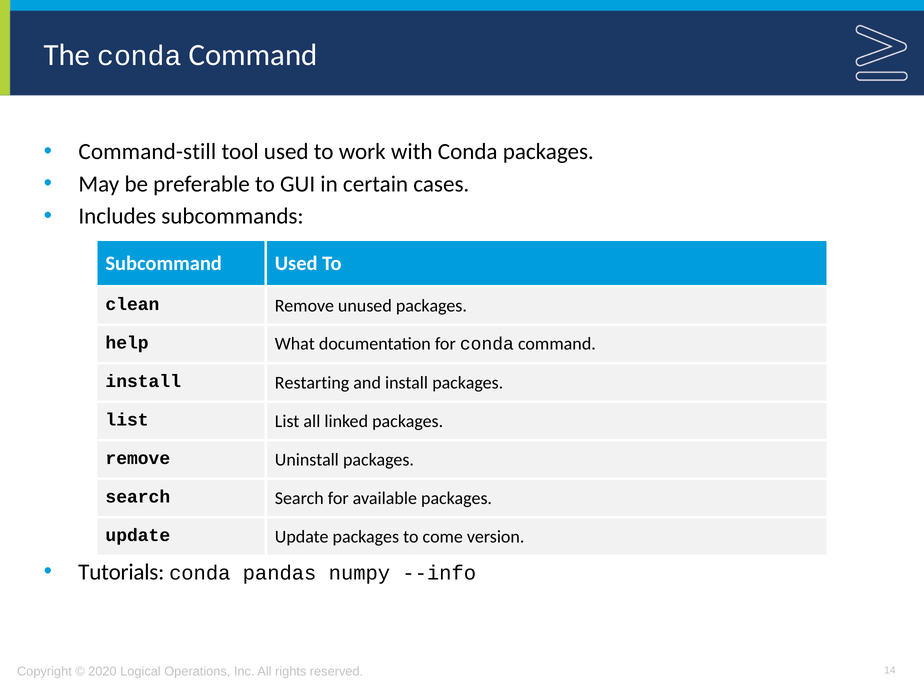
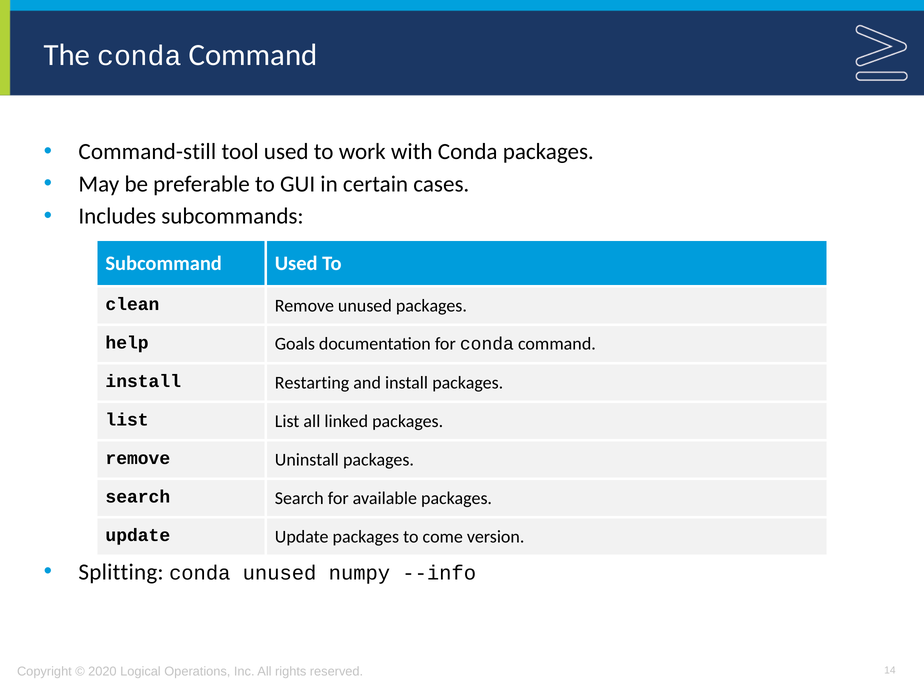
What: What -> Goals (295, 344)
Tutorials: Tutorials -> Splitting (121, 572)
conda pandas: pandas -> unused (280, 573)
